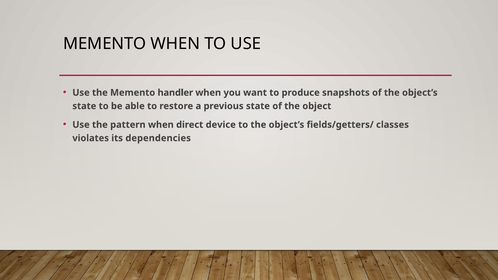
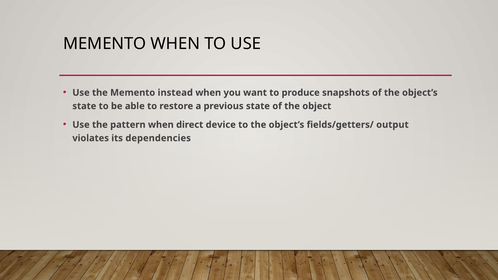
handler: handler -> instead (175, 93)
classes: classes -> output (392, 125)
